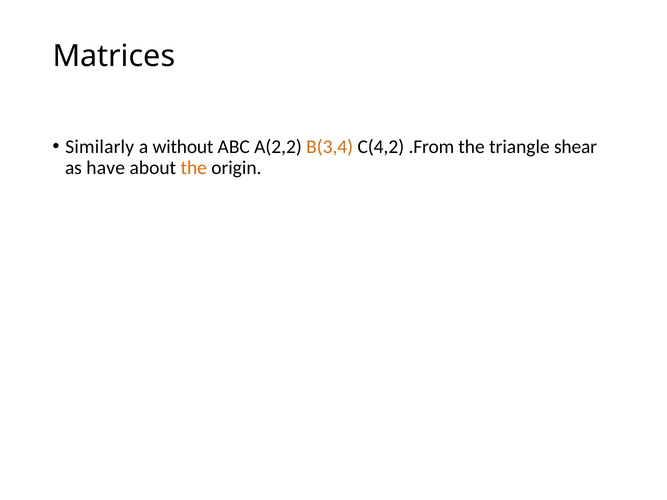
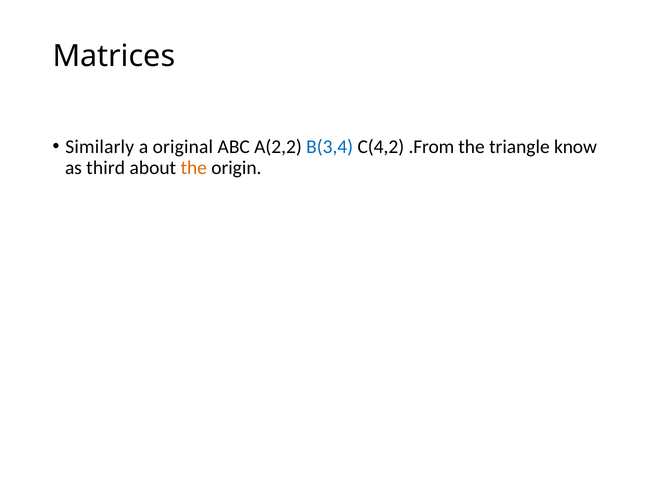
without: without -> original (183, 147)
B(3,4 colour: orange -> blue (330, 147)
shear: shear -> know (575, 147)
have: have -> third (106, 168)
